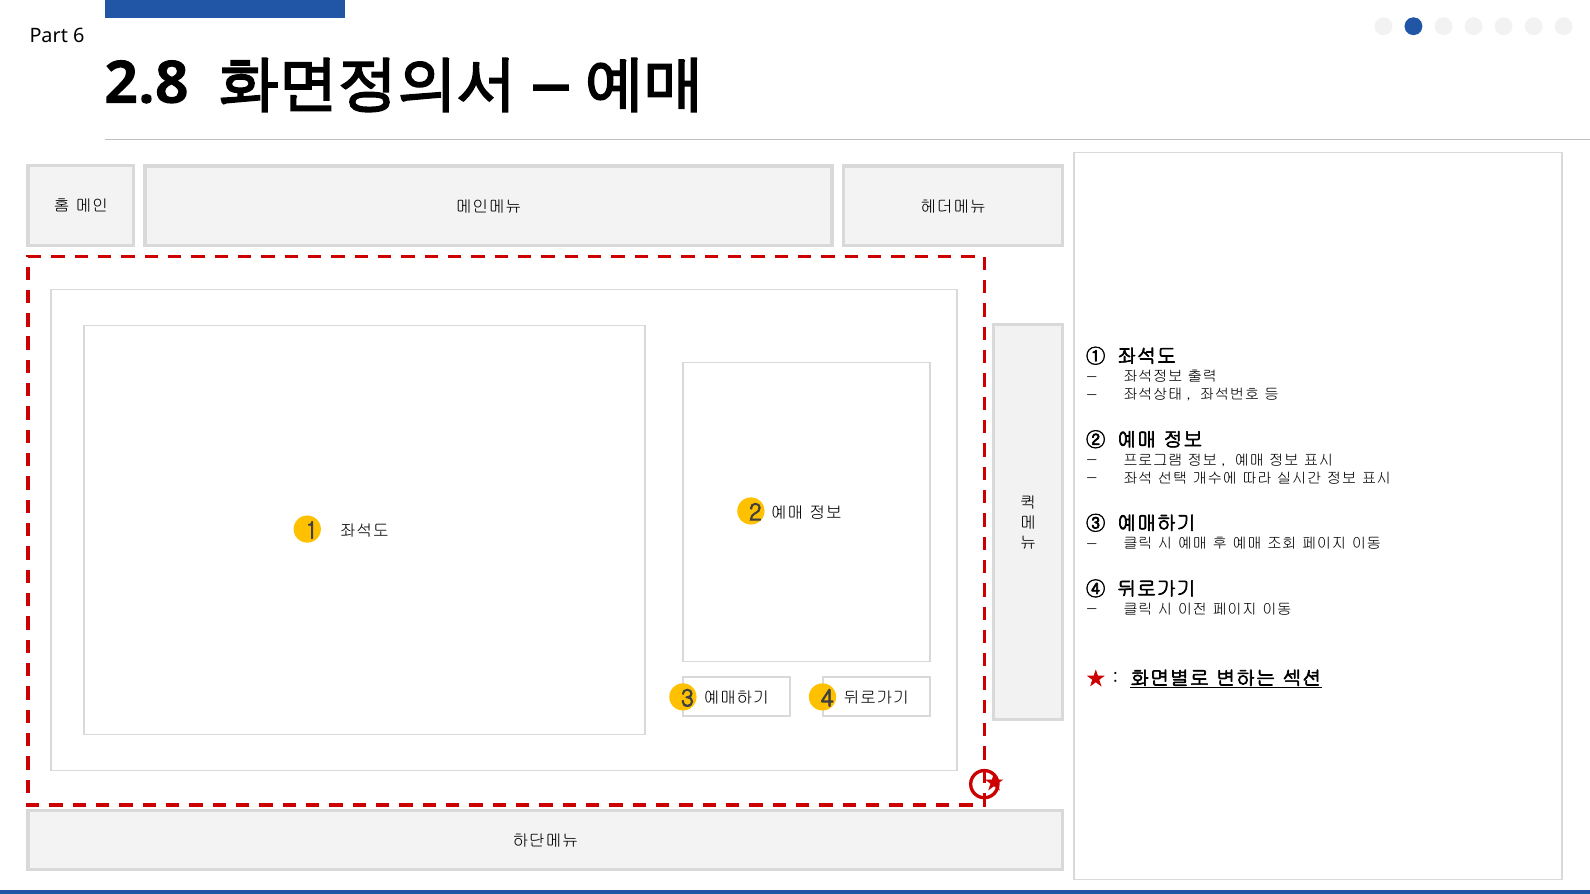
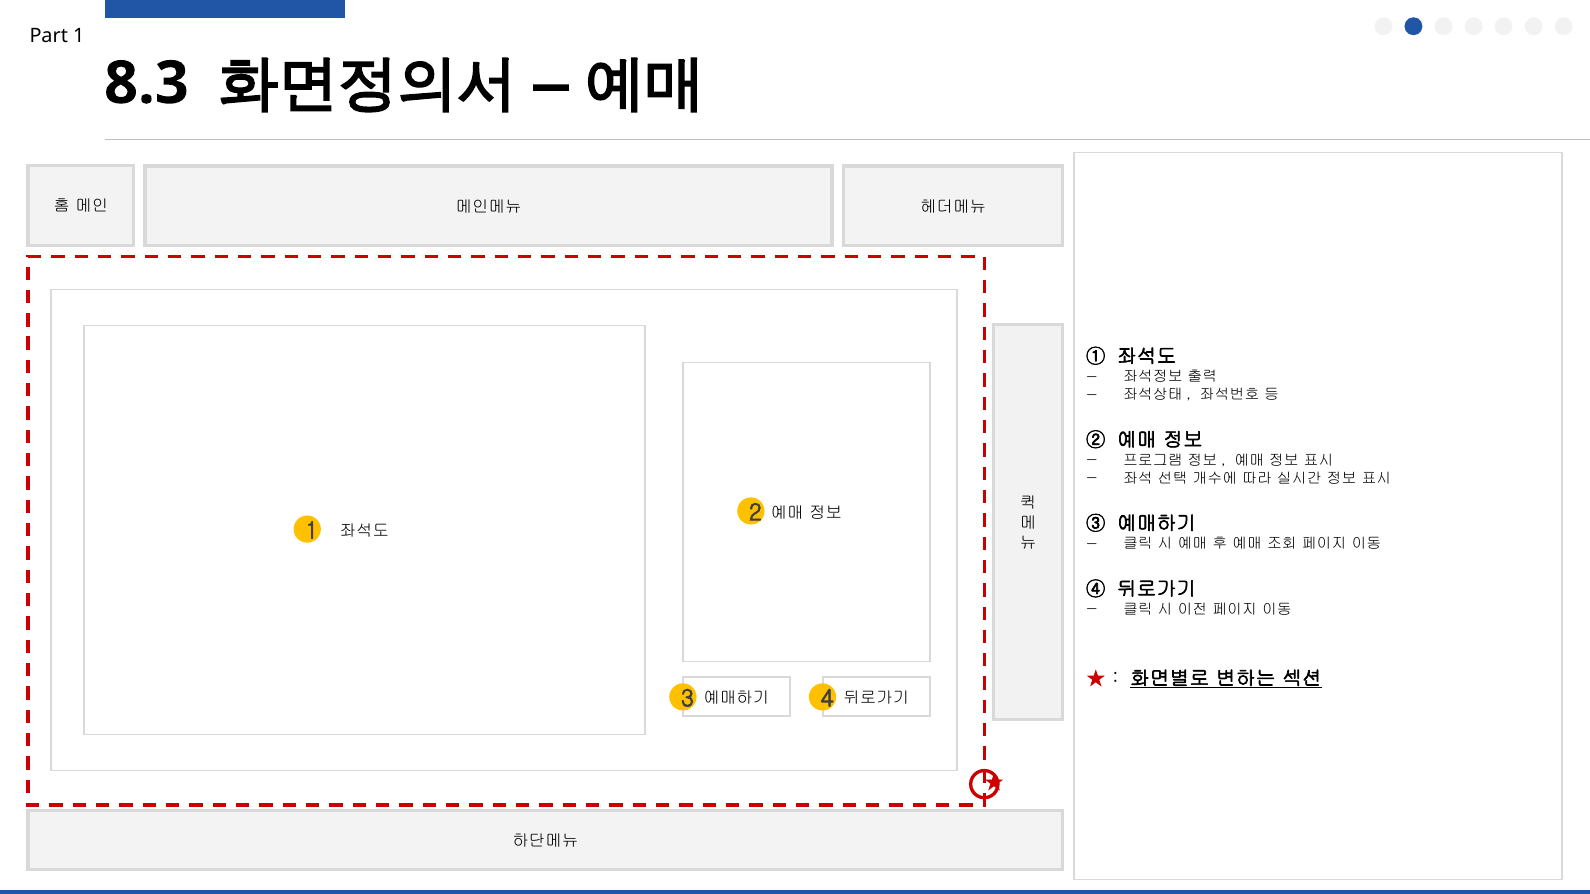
Part 6: 6 -> 1 (79, 36)
2.8: 2.8 -> 8.3 (146, 83)
